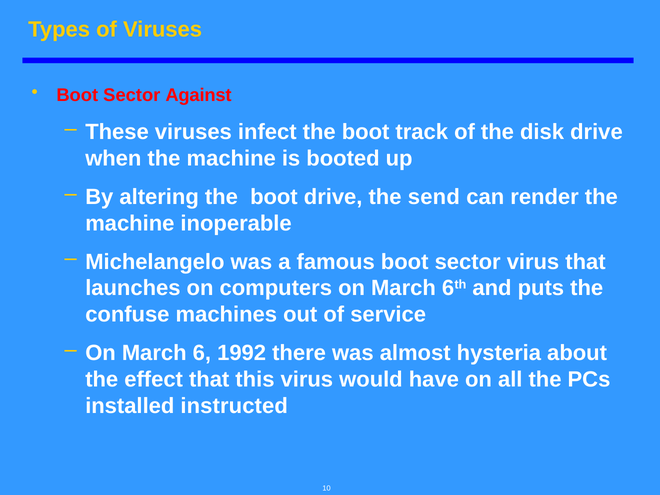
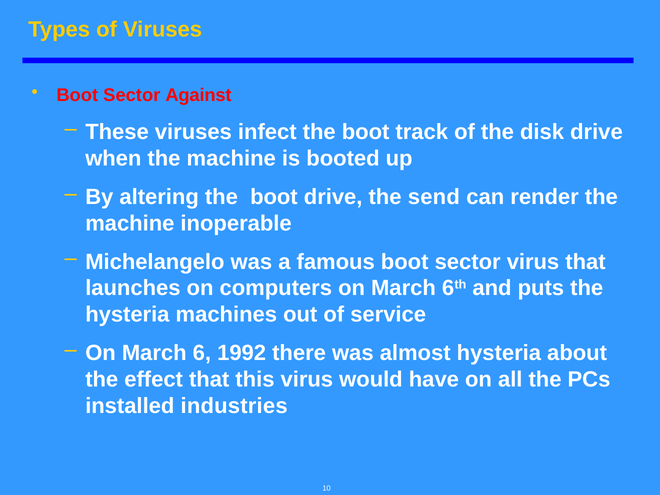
confuse: confuse -> hysteria (127, 315)
instructed: instructed -> industries (234, 406)
